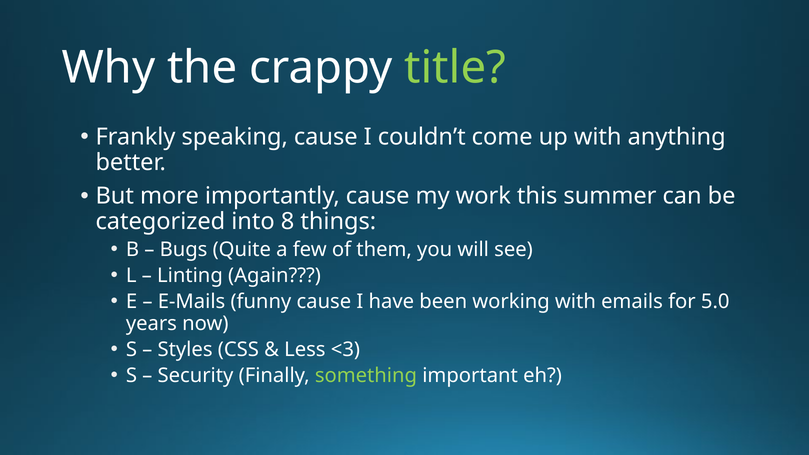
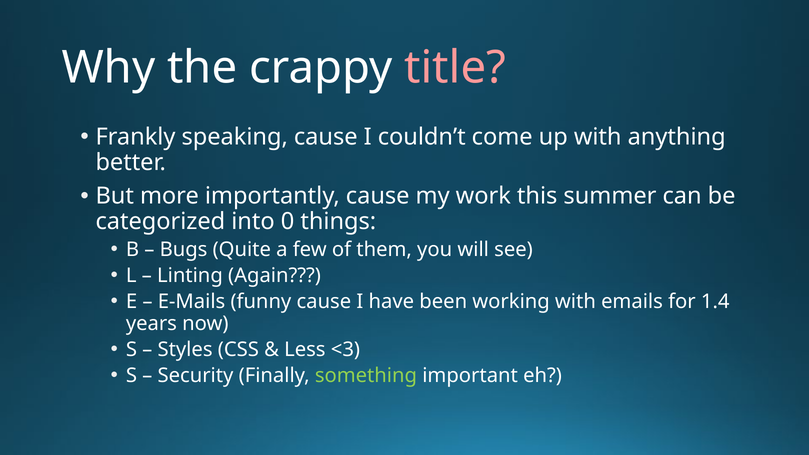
title colour: light green -> pink (455, 68)
8: 8 -> 0 (288, 222)
5.0: 5.0 -> 1.4 (715, 302)
